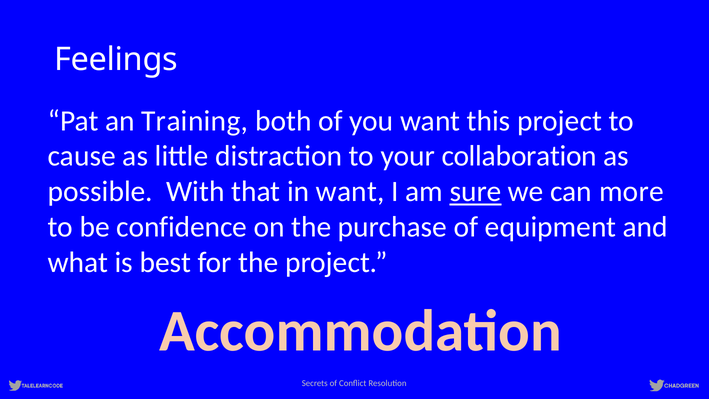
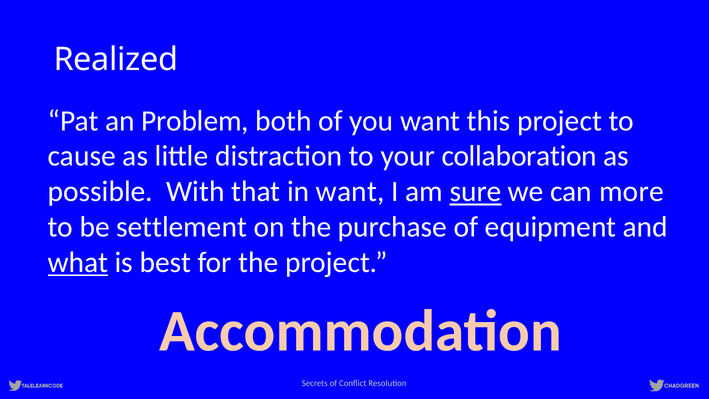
Feelings: Feelings -> Realized (116, 60)
Training: Training -> Problem (195, 121)
confidence: confidence -> settlement (182, 227)
what underline: none -> present (78, 262)
